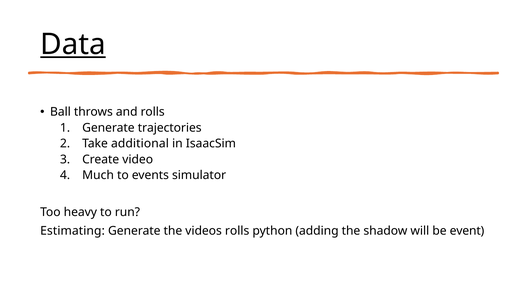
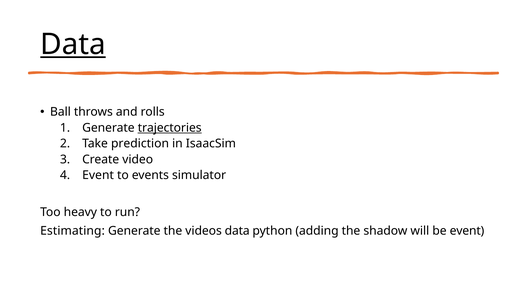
trajectories underline: none -> present (170, 128)
additional: additional -> prediction (140, 143)
Much: Much -> Event (98, 175)
videos rolls: rolls -> data (237, 230)
